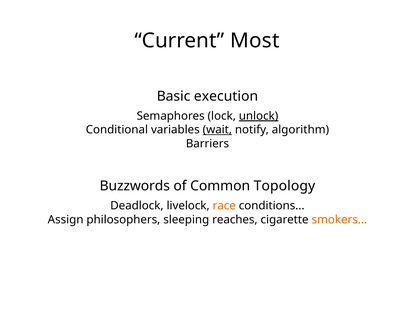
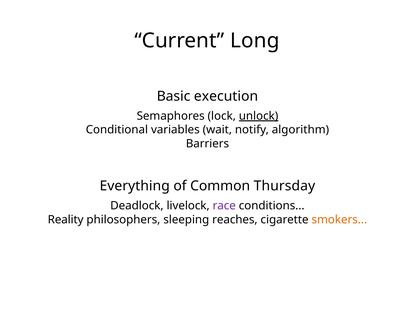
Most: Most -> Long (255, 41)
wait underline: present -> none (217, 130)
Buzzwords: Buzzwords -> Everything (135, 186)
Topology: Topology -> Thursday (284, 186)
race colour: orange -> purple (224, 206)
Assign: Assign -> Reality (66, 220)
